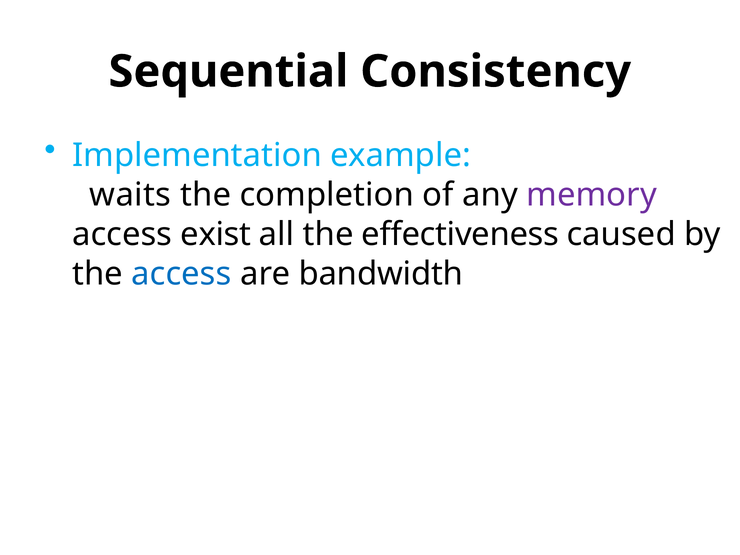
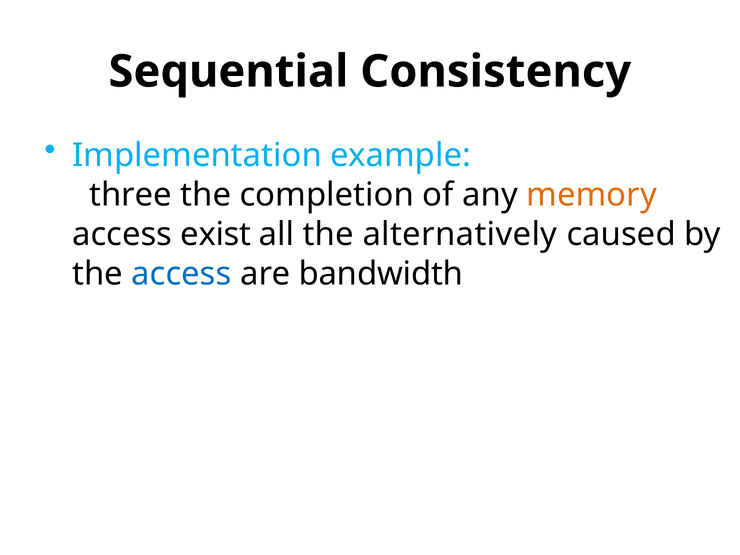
waits: waits -> three (131, 195)
memory colour: purple -> orange (592, 195)
effectiveness: effectiveness -> alternatively (460, 234)
